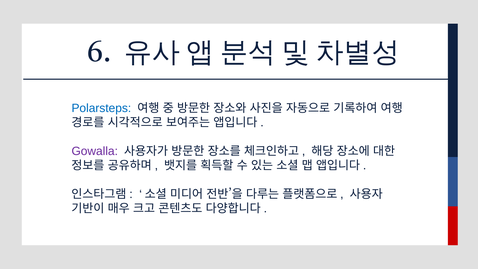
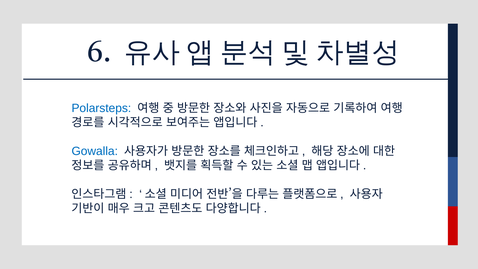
Gowalla colour: purple -> blue (95, 151)
